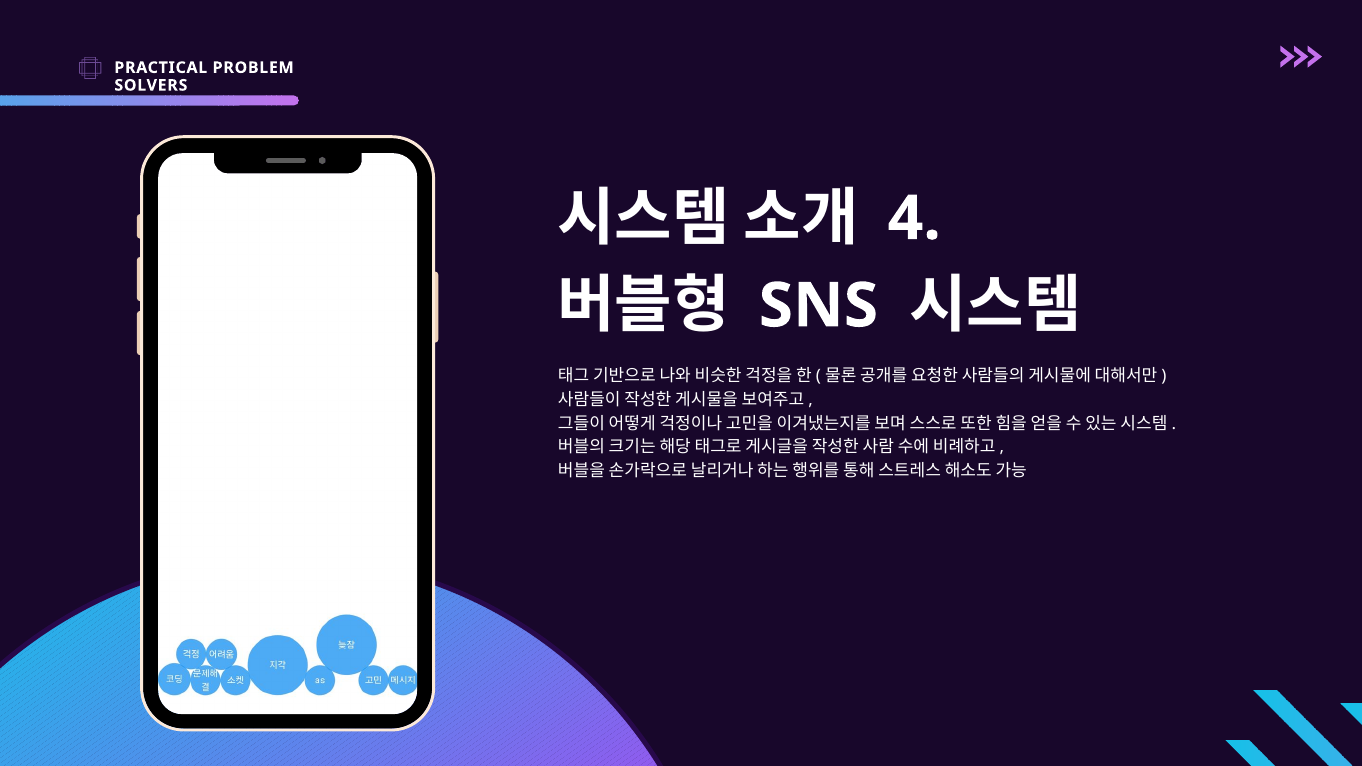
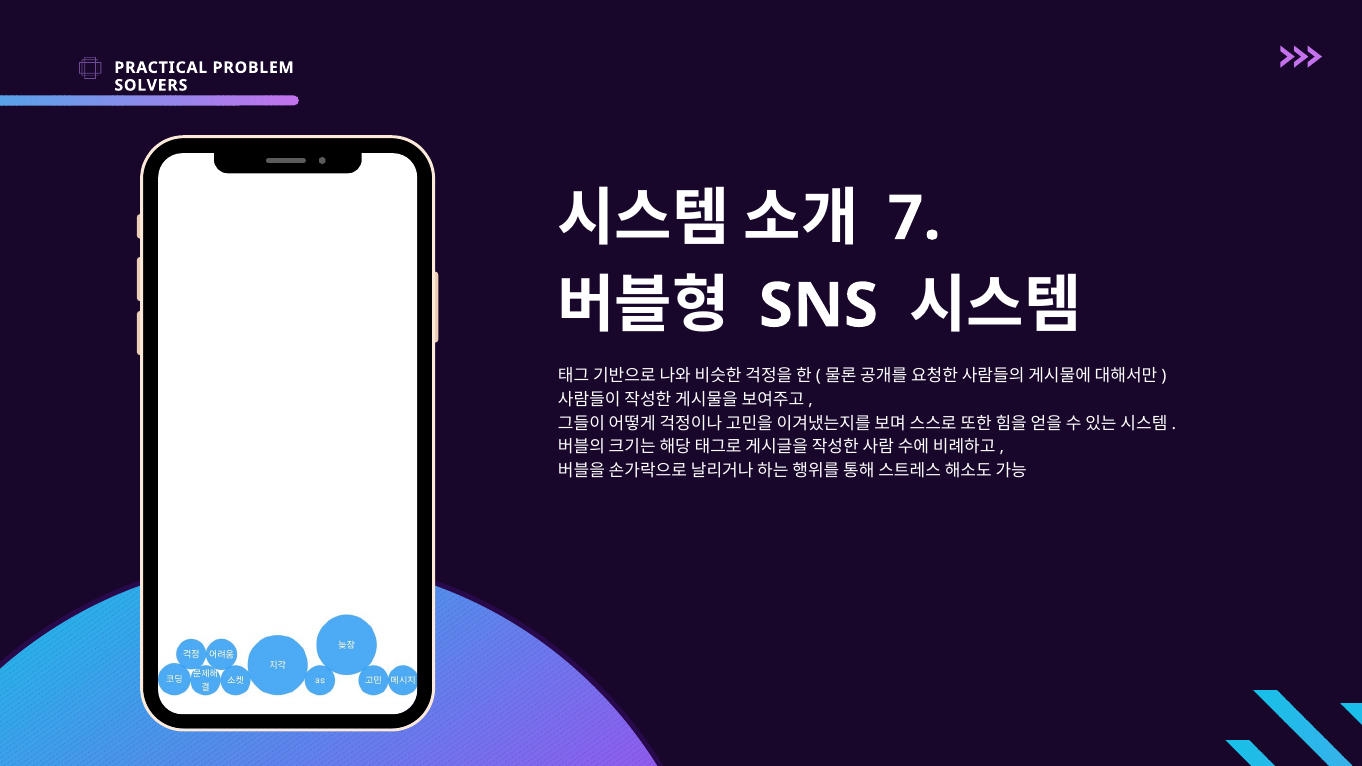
4: 4 -> 7 (914, 219)
